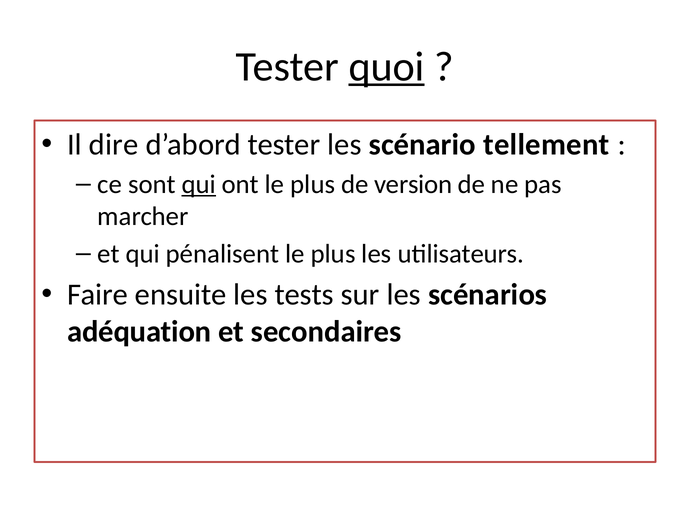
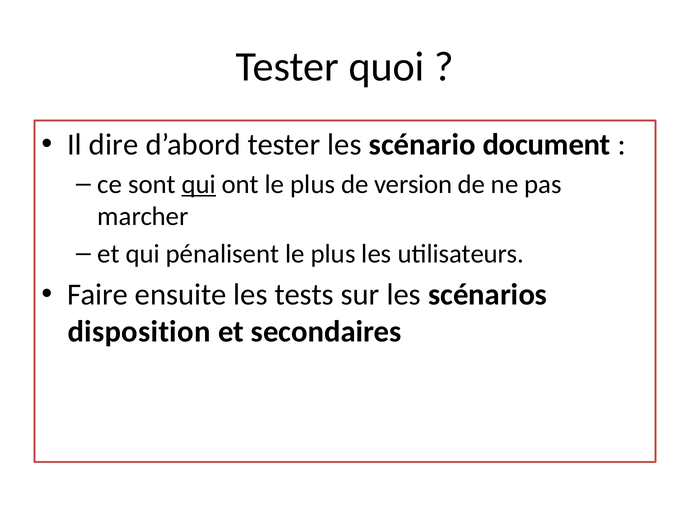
quoi underline: present -> none (387, 67)
tellement: tellement -> document (547, 145)
adéquation: adéquation -> disposition (139, 332)
